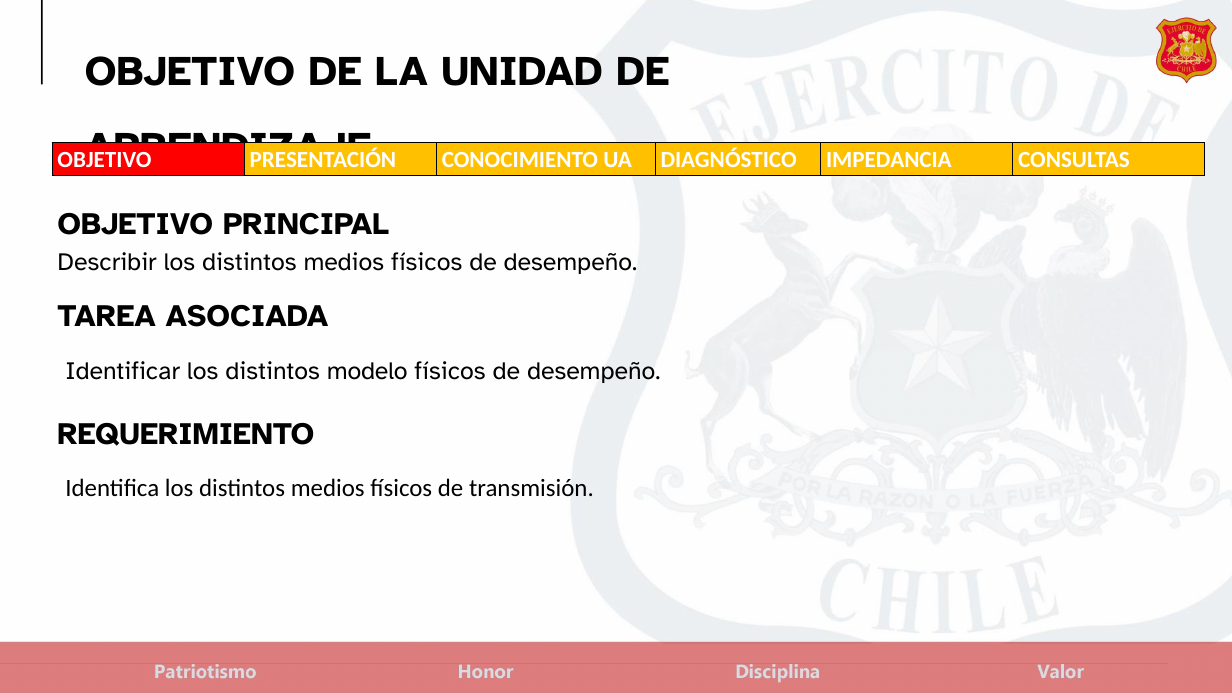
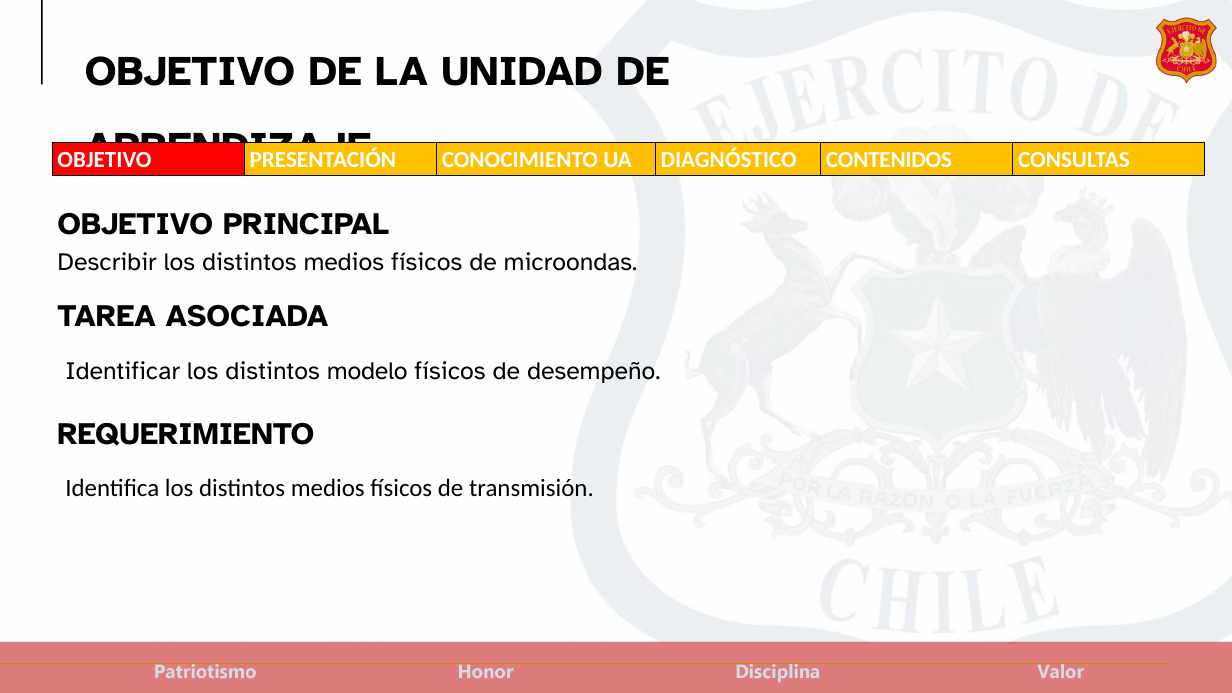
IMPEDANCIA: IMPEDANCIA -> CONTENIDOS (889, 159)
medios físicos de desempeño: desempeño -> microondas (570, 262)
